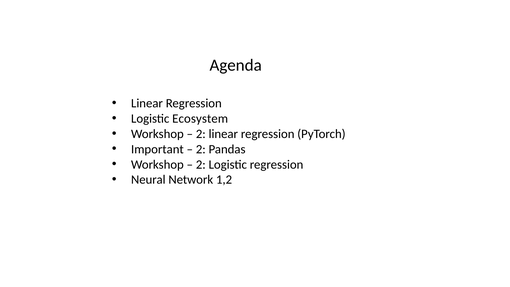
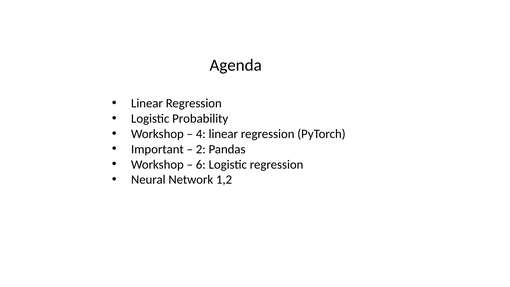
Ecosystem: Ecosystem -> Probability (200, 118)
2: 2 -> 4 (201, 134)
2: 2 -> 6 (201, 164)
